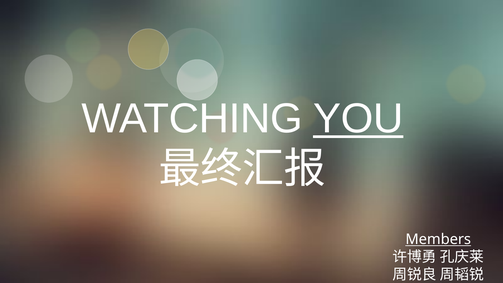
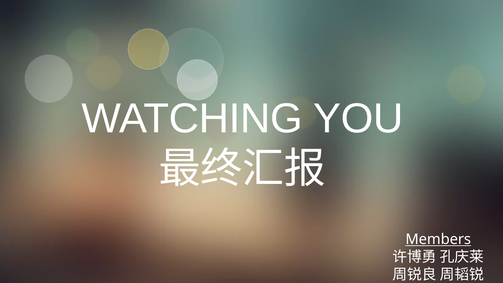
YOU underline: present -> none (358, 119)
